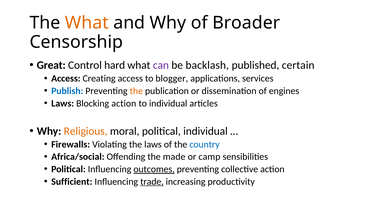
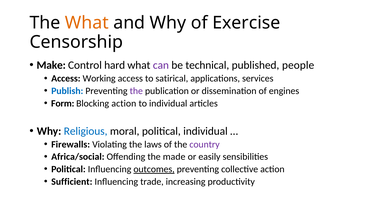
Broader: Broader -> Exercise (246, 23)
Great: Great -> Make (51, 65)
backlash: backlash -> technical (207, 65)
certain: certain -> people (298, 65)
Creating: Creating -> Working (99, 79)
blogger: blogger -> satirical (172, 79)
the colour: orange -> purple (136, 91)
Laws: Laws -> Form (63, 104)
Religious colour: orange -> blue (86, 131)
country colour: blue -> purple (205, 145)
camp: camp -> easily (209, 157)
trade underline: present -> none (152, 182)
